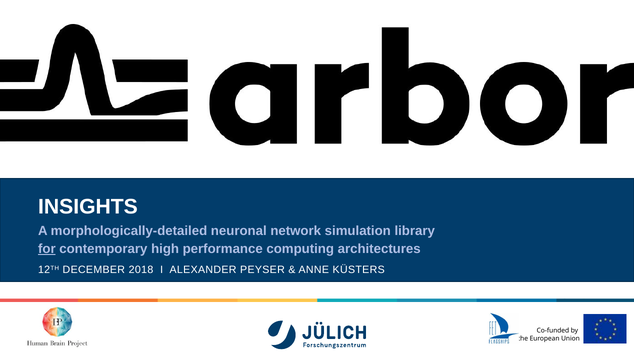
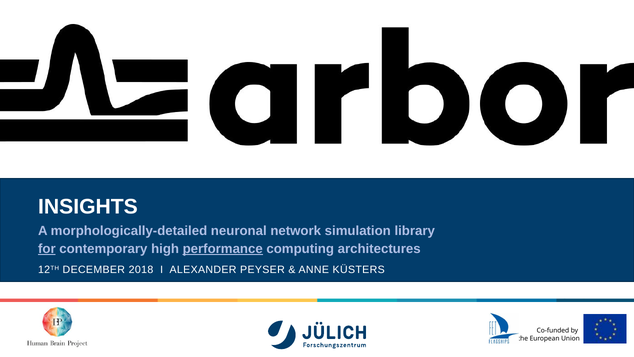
performance underline: none -> present (223, 249)
